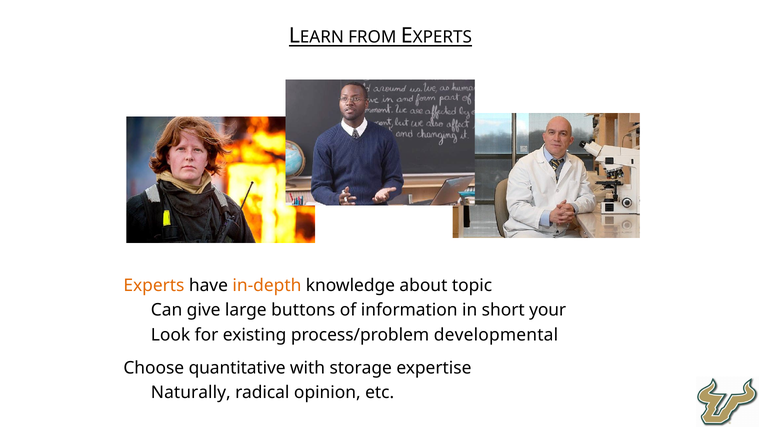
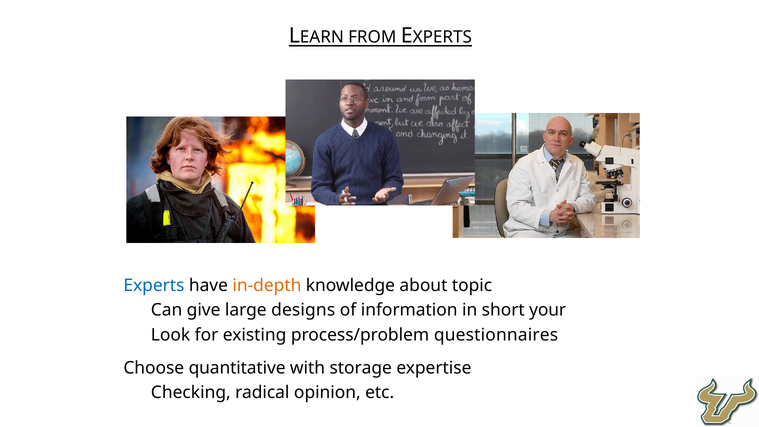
Experts colour: orange -> blue (154, 285)
buttons: buttons -> designs (303, 310)
developmental: developmental -> questionnaires (496, 335)
Naturally: Naturally -> Checking (191, 393)
